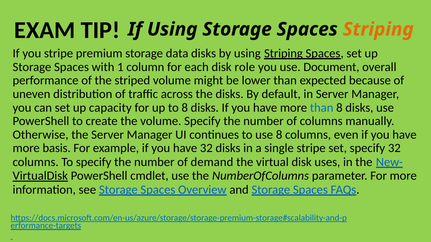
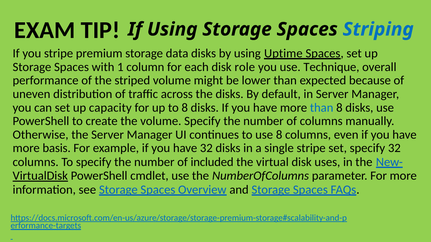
Striping colour: orange -> blue (378, 29)
using Striping: Striping -> Uptime (283, 53)
Document: Document -> Technique (331, 67)
demand: demand -> included (212, 162)
